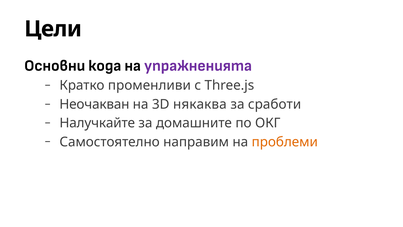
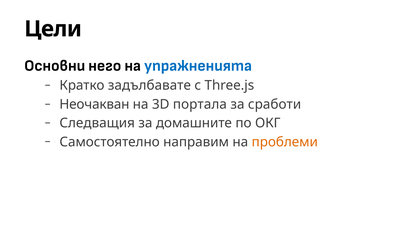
кода: кода -> него (105, 65)
упражненията colour: purple -> blue (198, 65)
променливи: променливи -> задълбавате (149, 85)
някаква: някаква -> портала (200, 104)
Налучкайте: Налучкайте -> Следващия (97, 123)
